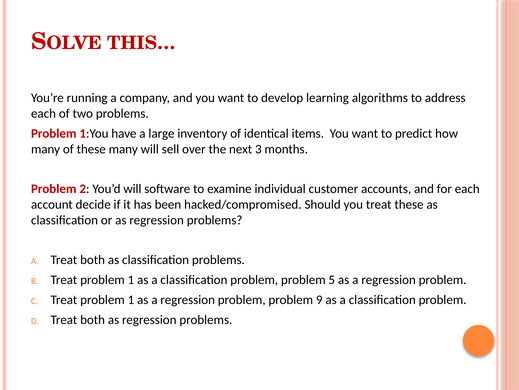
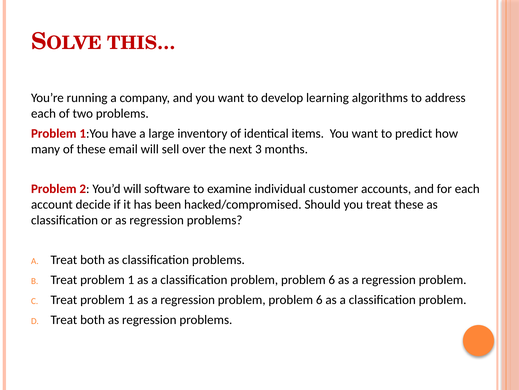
these many: many -> email (123, 149)
classification problem problem 5: 5 -> 6 (332, 279)
regression problem problem 9: 9 -> 6 (319, 299)
